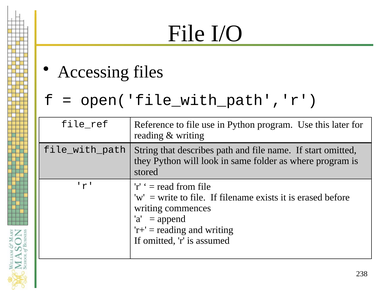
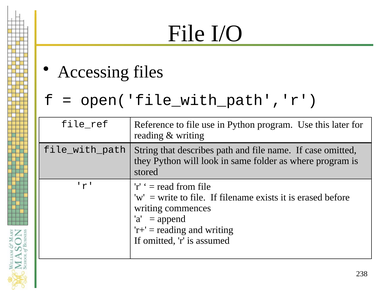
start: start -> case (313, 150)
